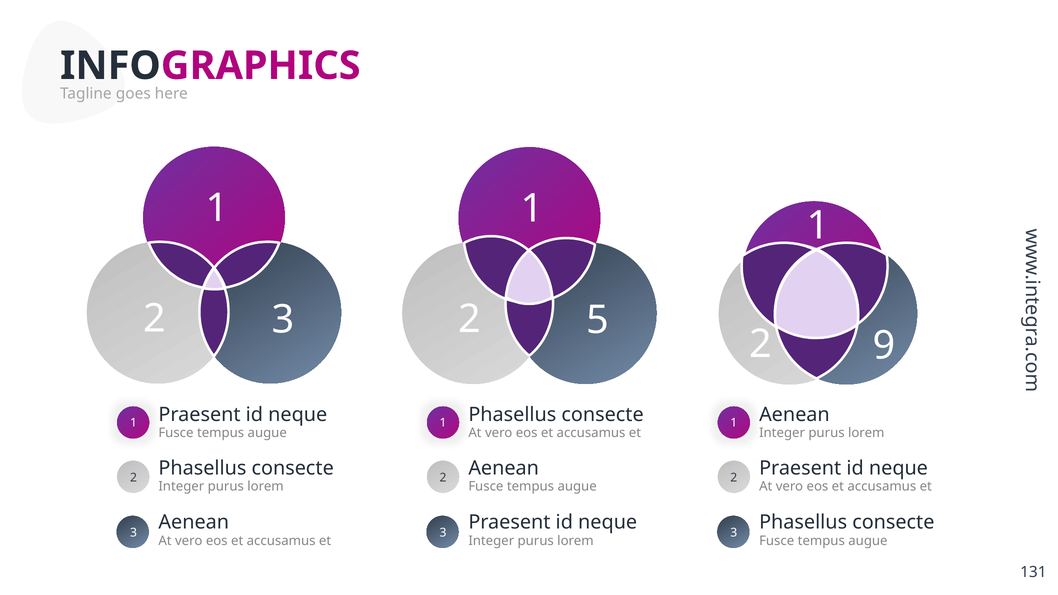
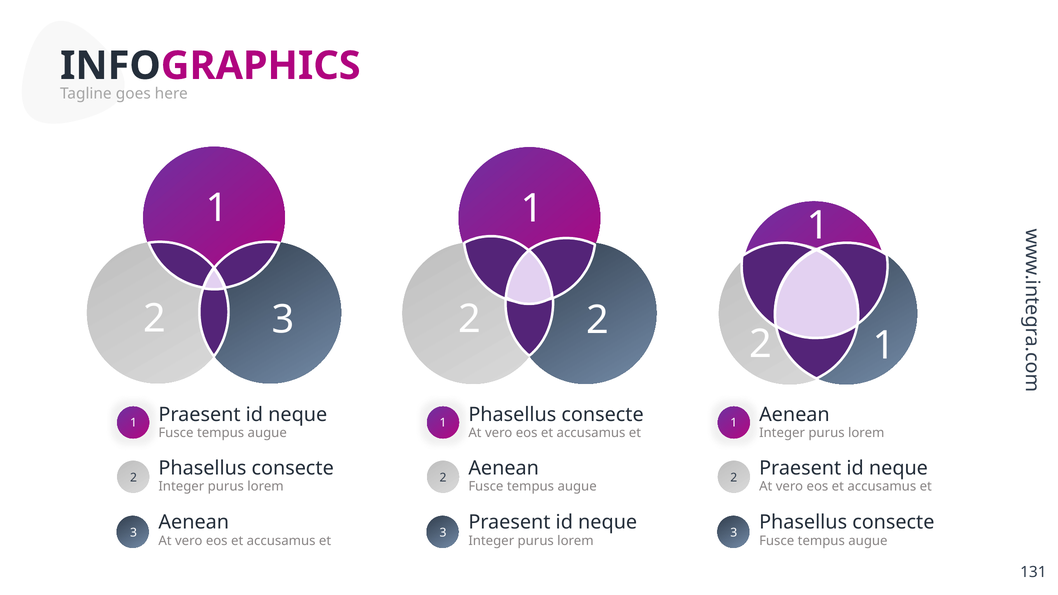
2 5: 5 -> 2 (598, 320)
9: 9 -> 1 (884, 346)
